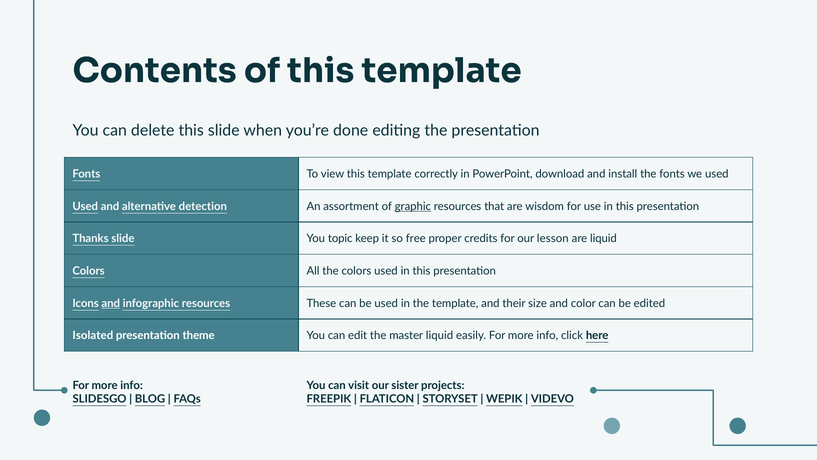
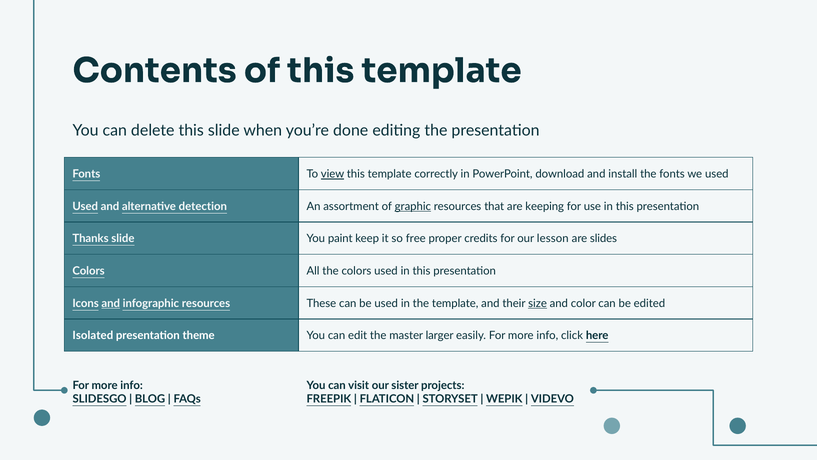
view underline: none -> present (333, 174)
wisdom: wisdom -> keeping (545, 206)
topic: topic -> paint (340, 239)
are liquid: liquid -> slides (603, 239)
size underline: none -> present (538, 303)
master liquid: liquid -> larger (440, 335)
